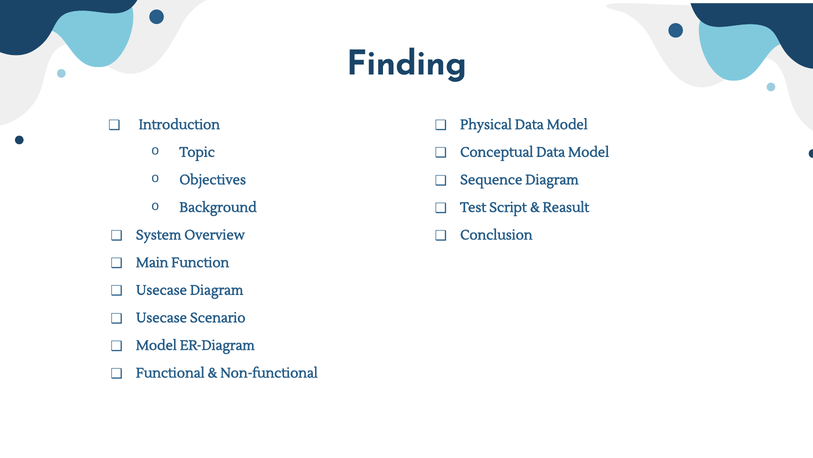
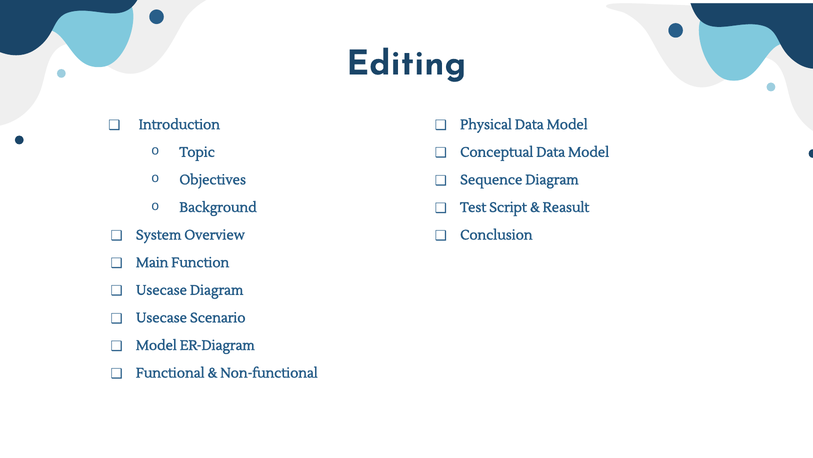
Finding: Finding -> Editing (406, 63)
